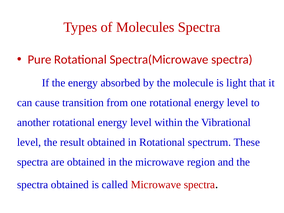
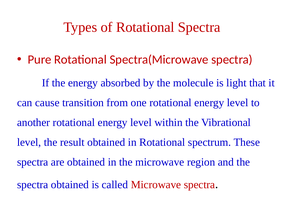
of Molecules: Molecules -> Rotational (145, 27)
